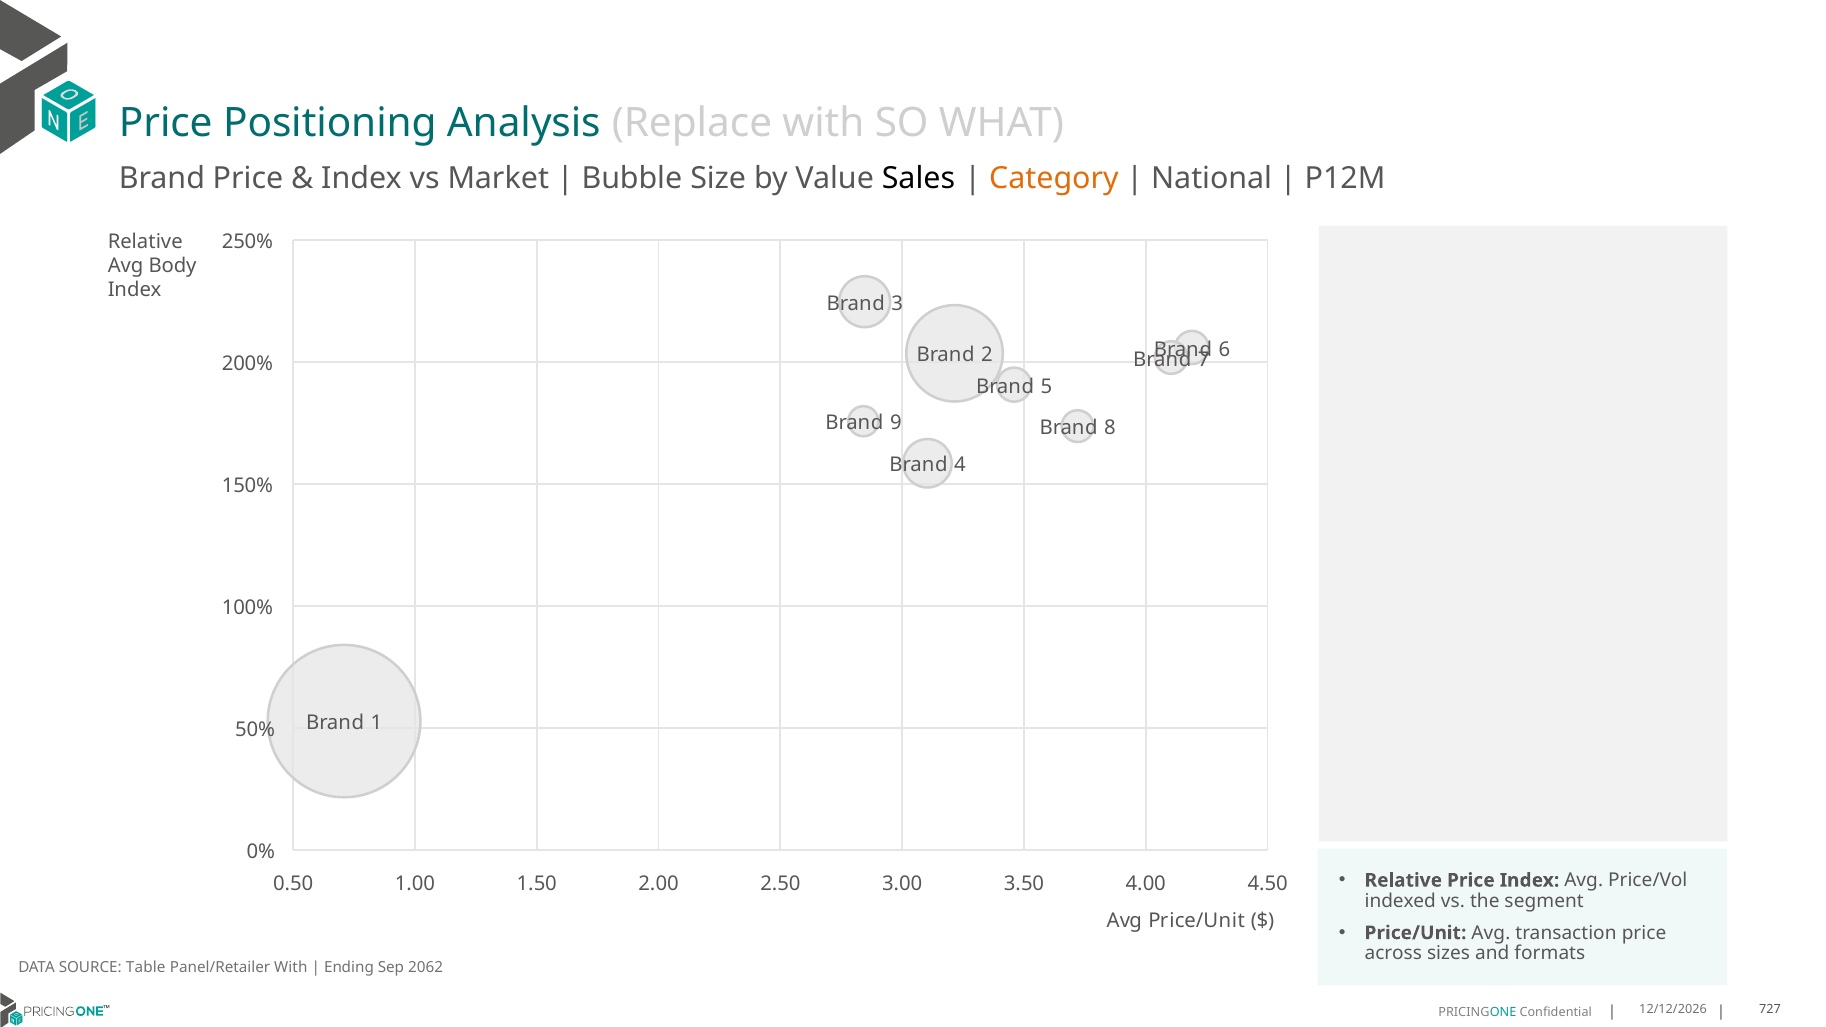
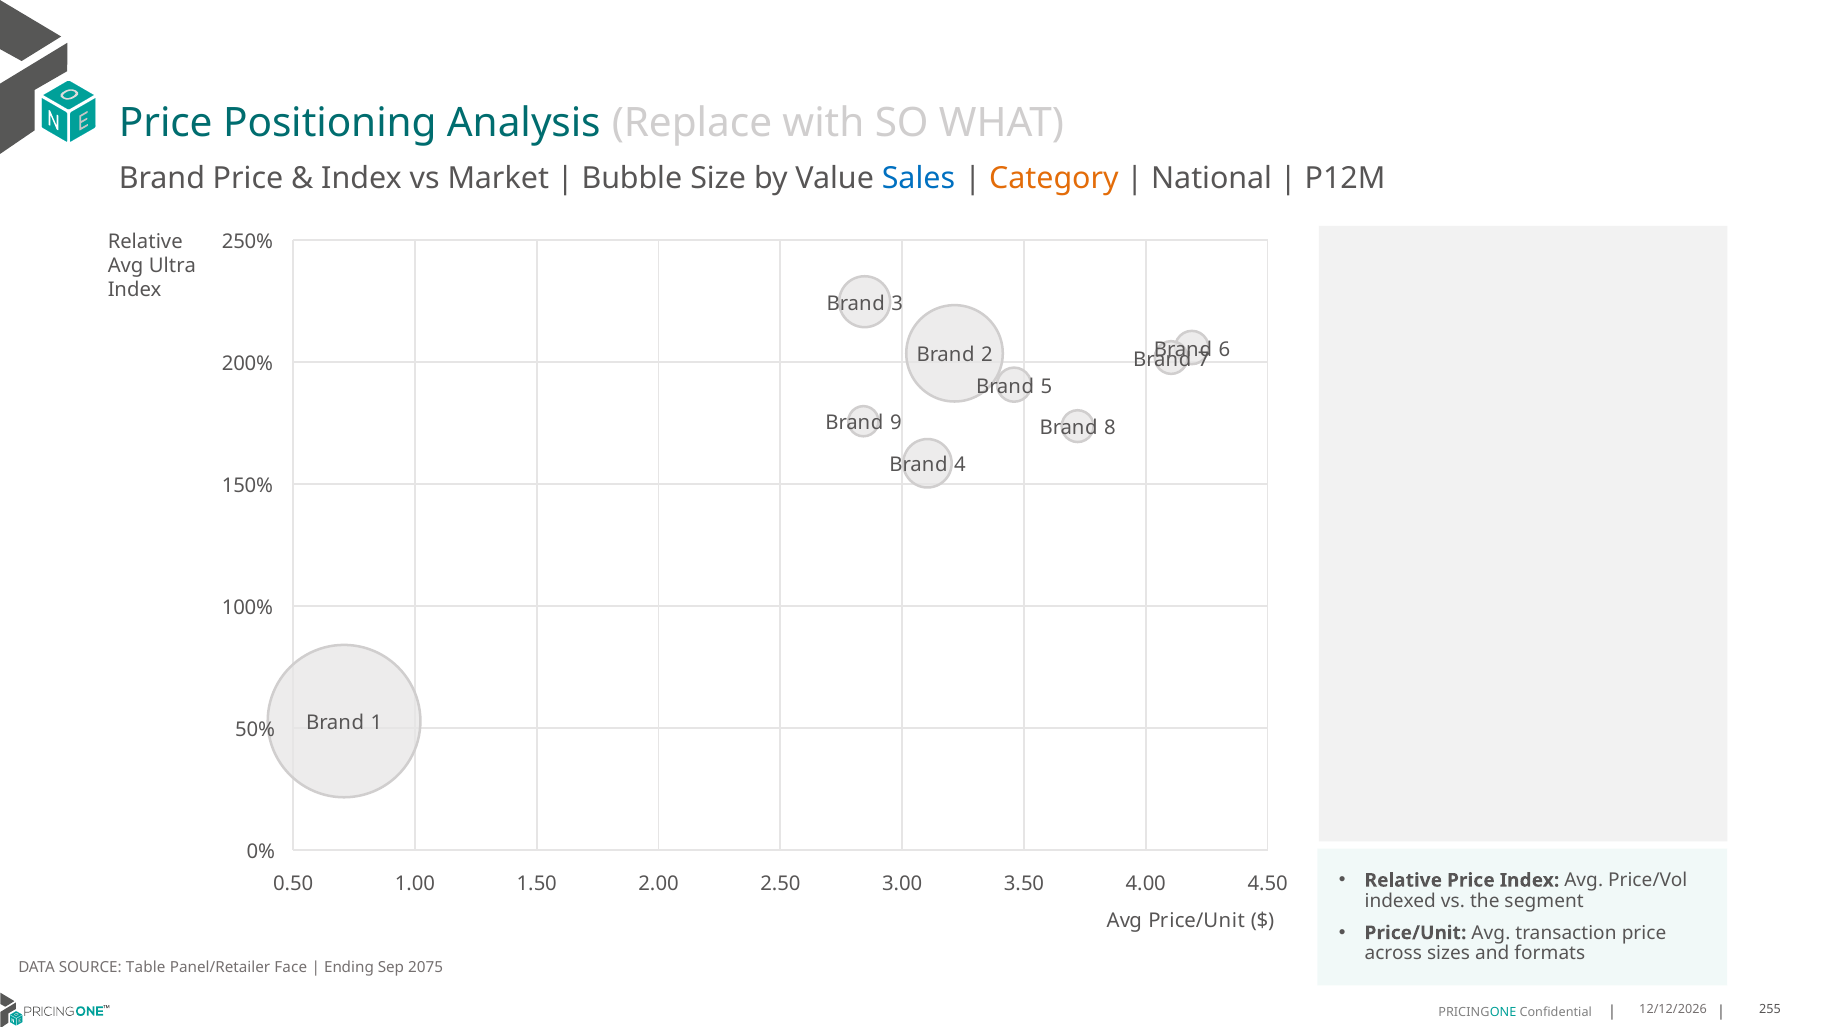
Sales colour: black -> blue (918, 178)
Body: Body -> Ultra (172, 266)
Panel/Retailer With: With -> Face (291, 967)
2062: 2062 -> 2075 (426, 967)
727: 727 -> 255 (1770, 1010)
